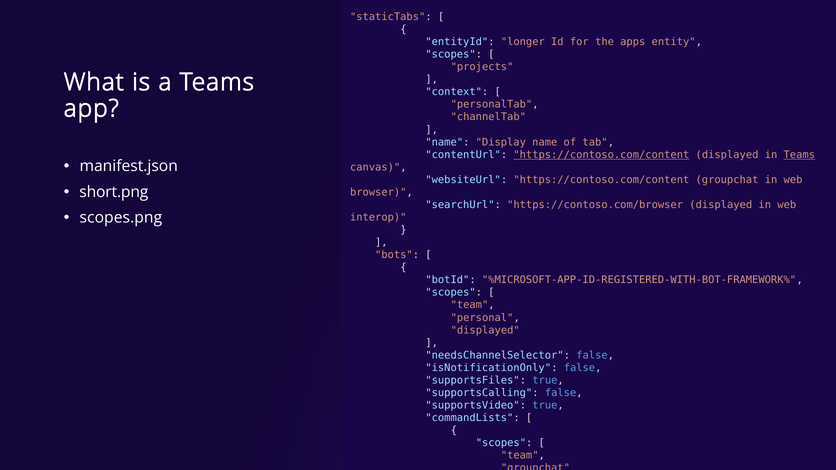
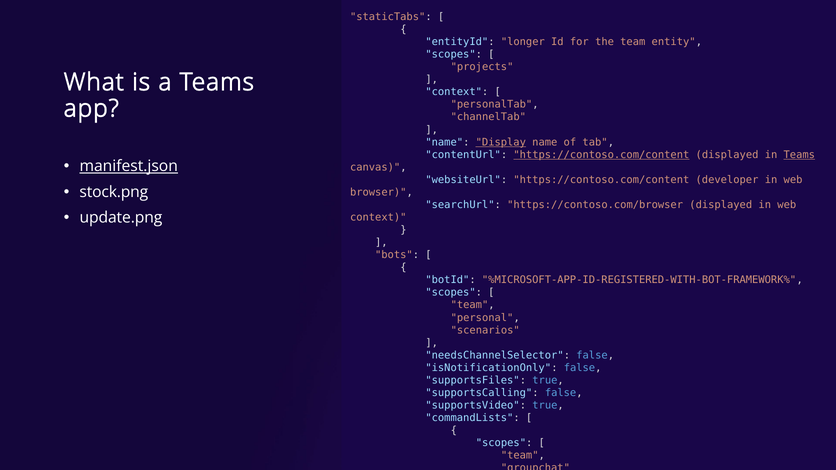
the apps: apps -> team (633, 42)
Display underline: none -> present (501, 142)
manifest.json underline: none -> present (129, 166)
https://contoso.com/content groupchat: groupchat -> developer (727, 180)
short.png: short.png -> stock.png (114, 192)
scopes.png: scopes.png -> update.png (121, 218)
interop: interop -> context (378, 217)
displayed: displayed -> scenarios (485, 330)
